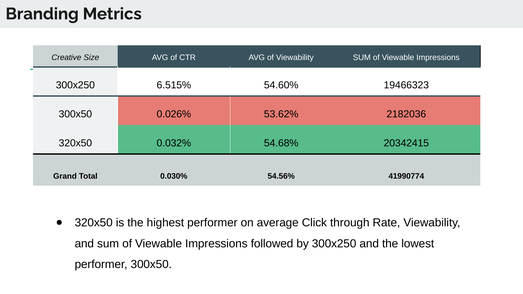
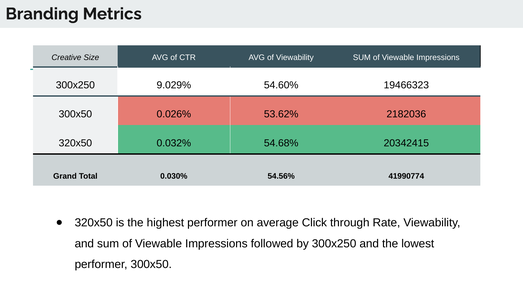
6.515%: 6.515% -> 9.029% (174, 85)
